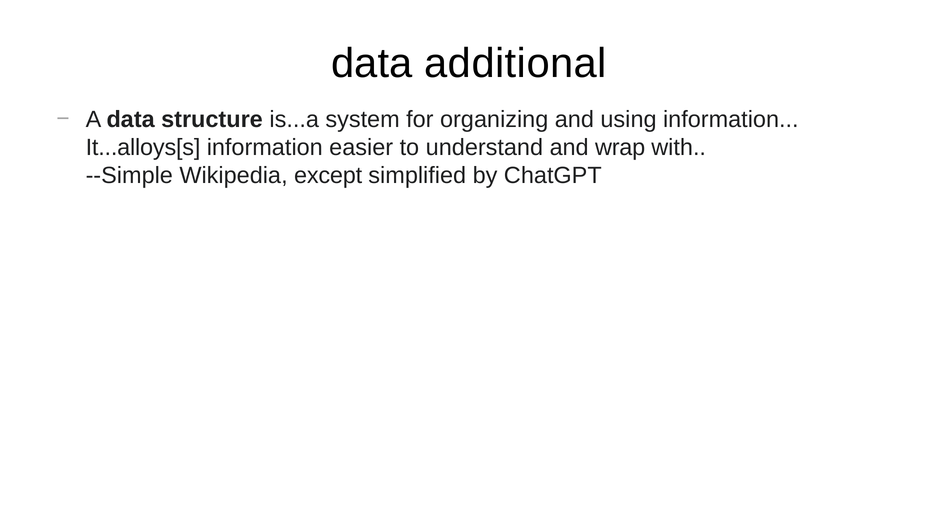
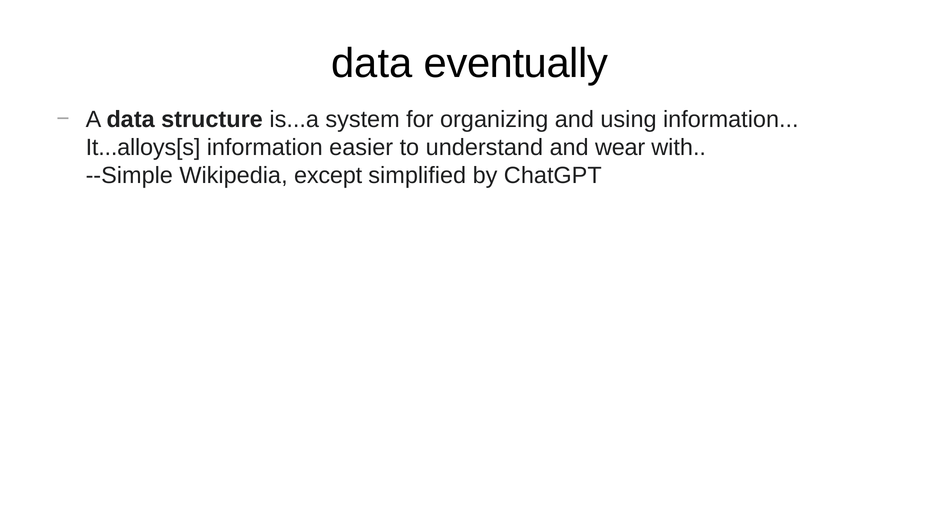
additional: additional -> eventually (516, 63)
wrap: wrap -> wear (620, 148)
